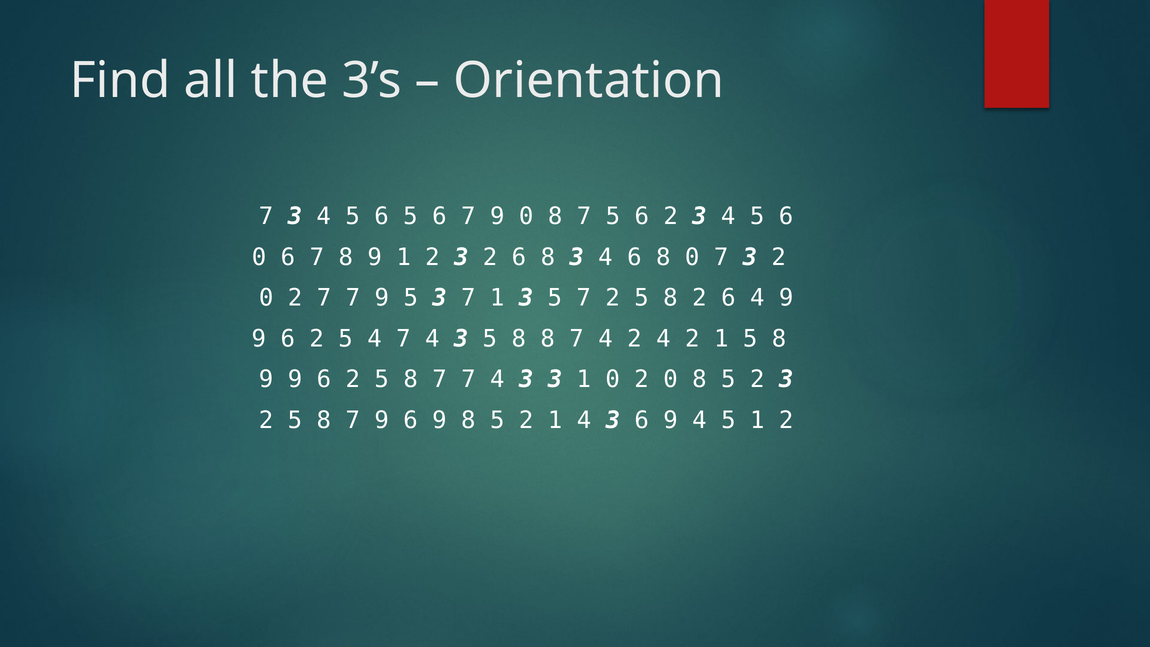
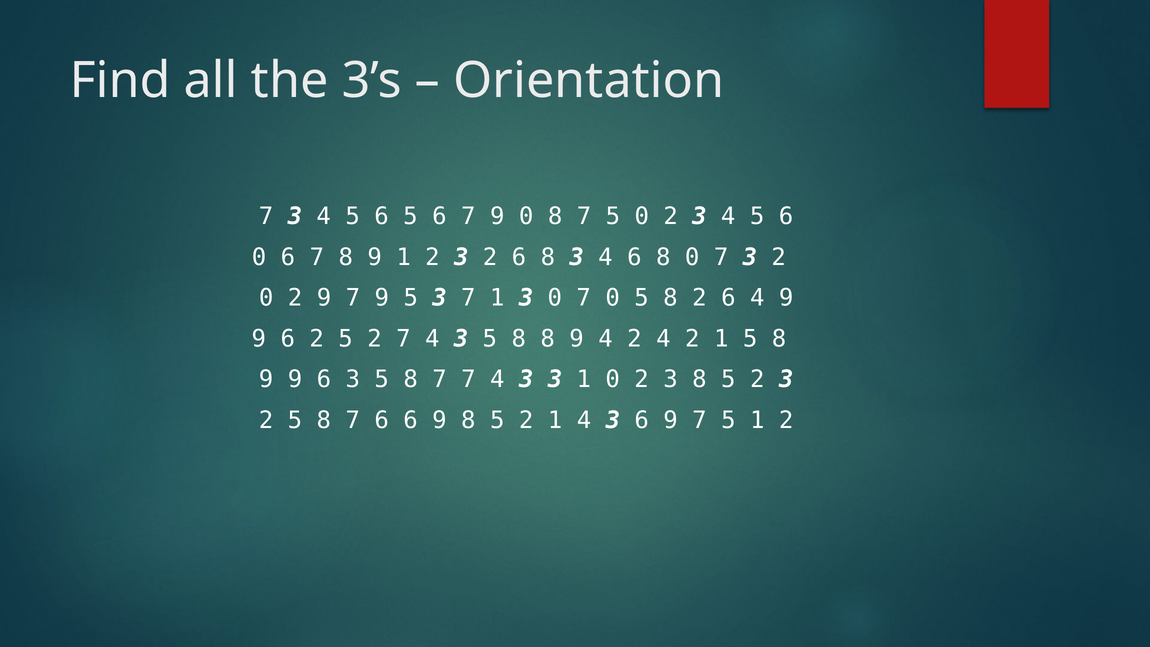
7 5 6: 6 -> 0 (642, 216)
2 7: 7 -> 9 (324, 298)
1 3 5: 5 -> 0 (555, 298)
7 2: 2 -> 0 (613, 298)
2 5 4: 4 -> 2 (374, 339)
8 8 7: 7 -> 9 (577, 339)
2: 2 -> 3 (353, 379)
1 0 2 0: 0 -> 3 (670, 379)
8 7 9: 9 -> 6 (382, 420)
6 9 4: 4 -> 7 (699, 420)
